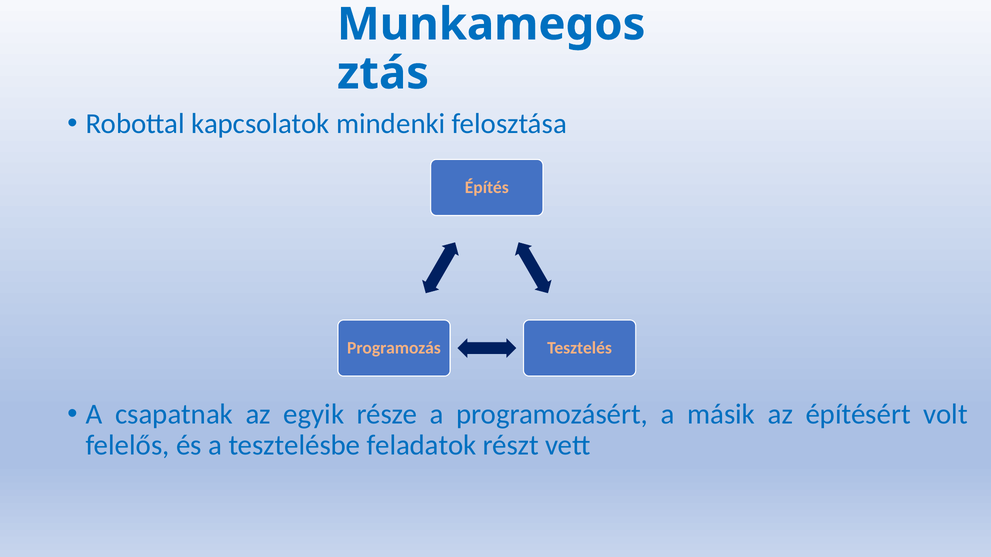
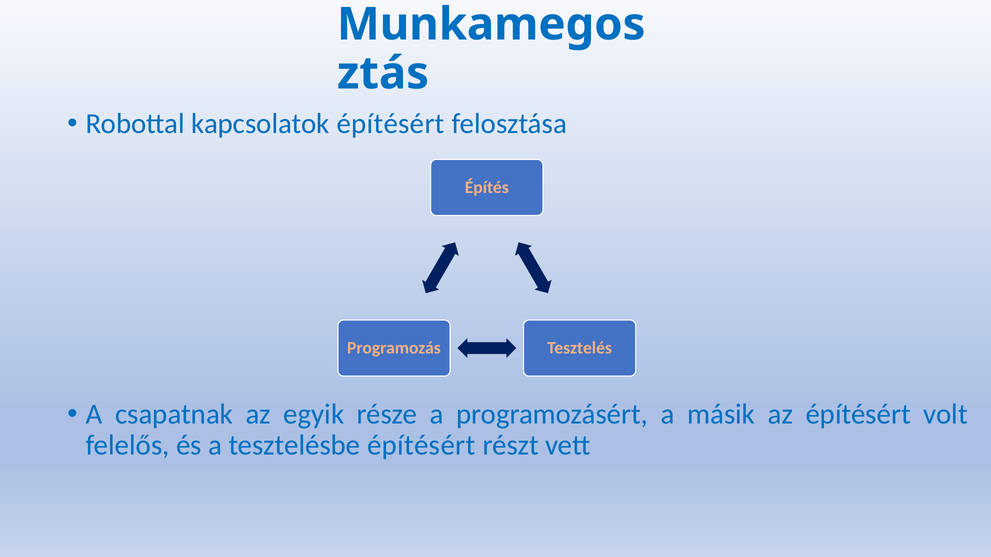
kapcsolatok mindenki: mindenki -> építésért (391, 124)
tesztelésbe feladatok: feladatok -> építésért (421, 446)
